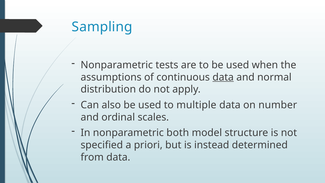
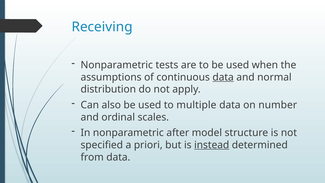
Sampling: Sampling -> Receiving (102, 27)
both: both -> after (178, 133)
instead underline: none -> present (212, 145)
